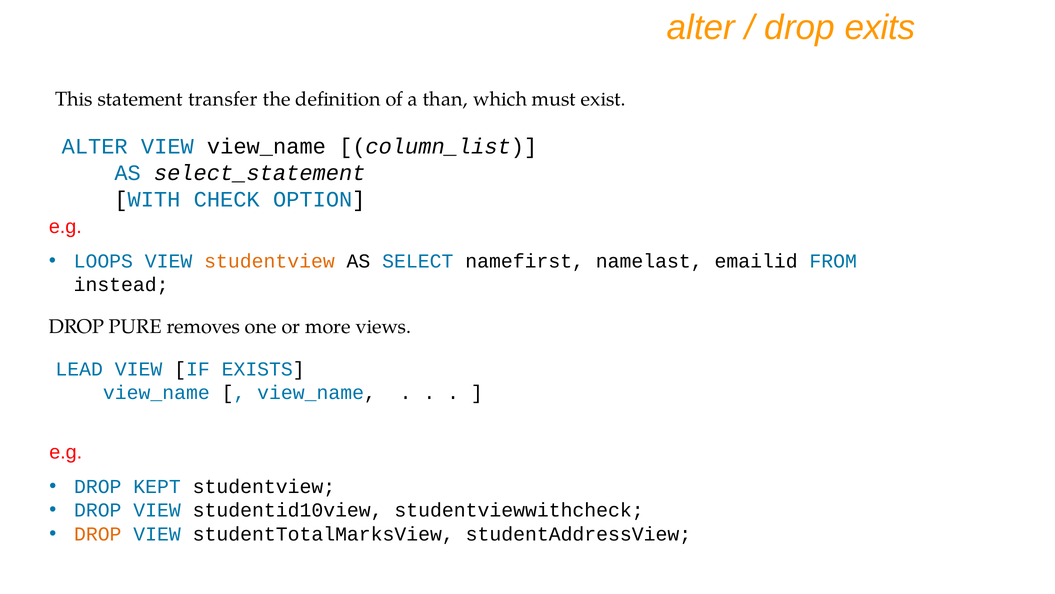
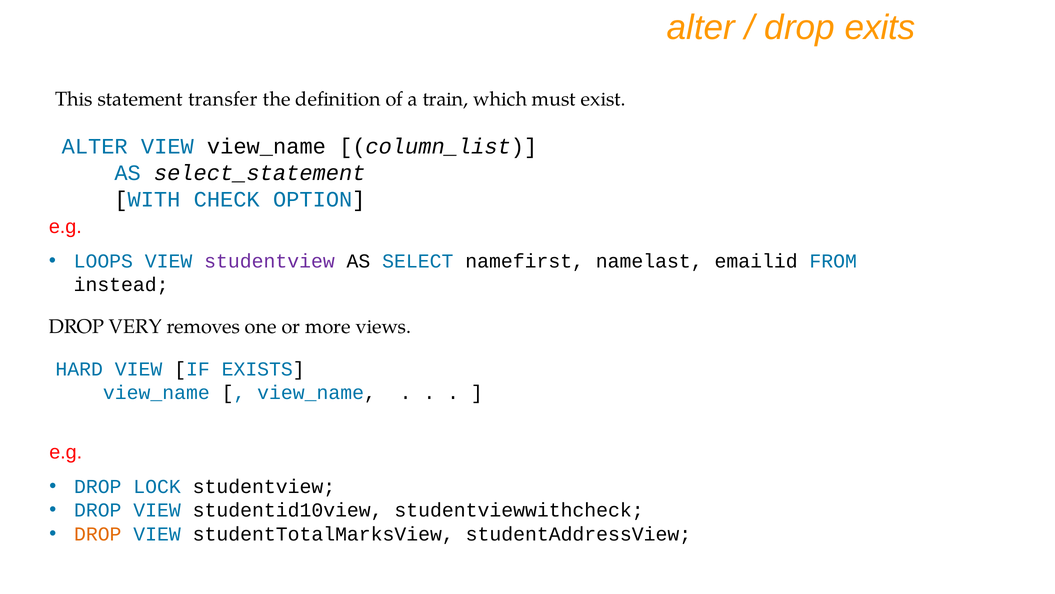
than: than -> train (445, 99)
studentview colour: orange -> purple (269, 261)
PURE: PURE -> VERY (135, 326)
LEAD: LEAD -> HARD (79, 369)
KEPT: KEPT -> LOCK (157, 486)
